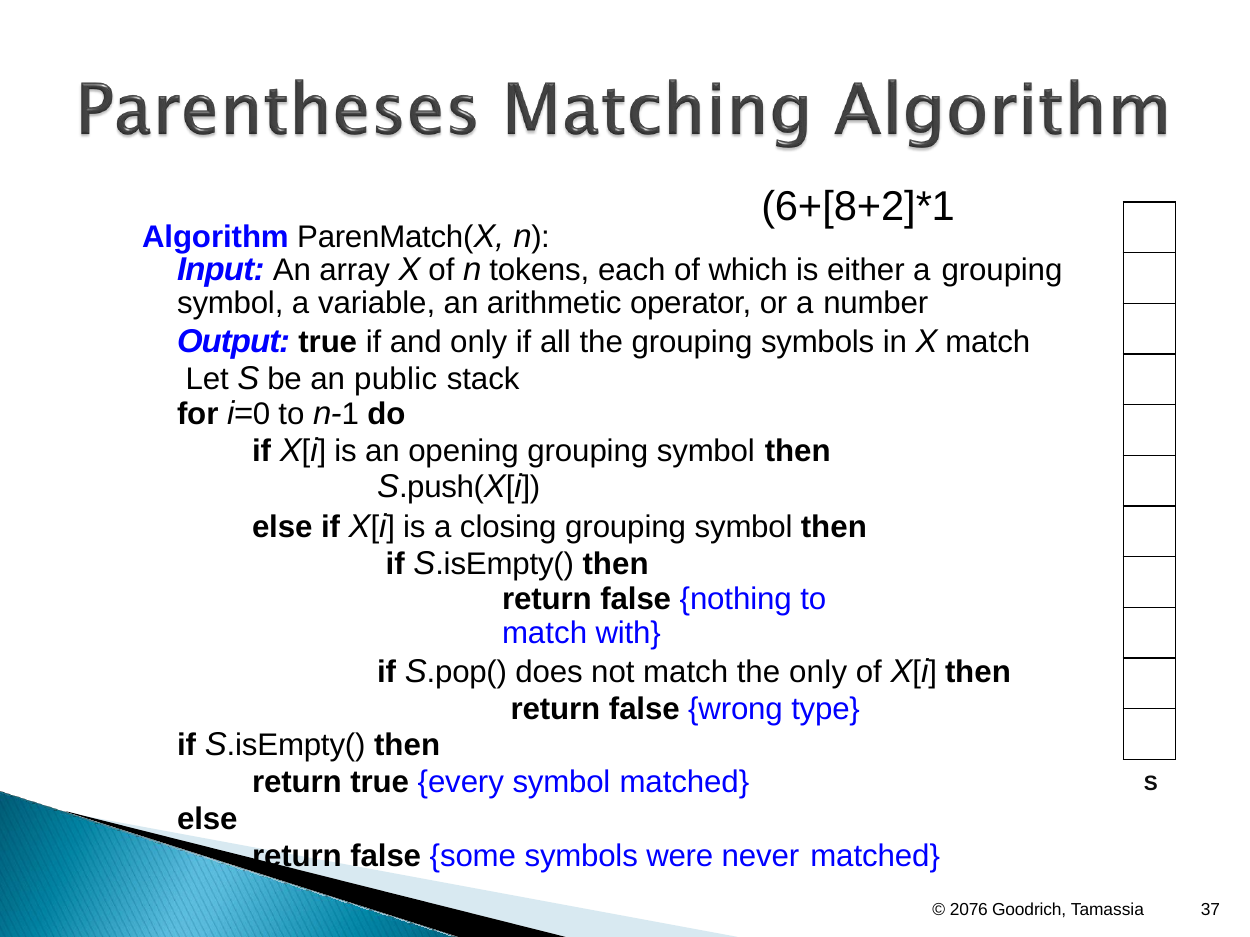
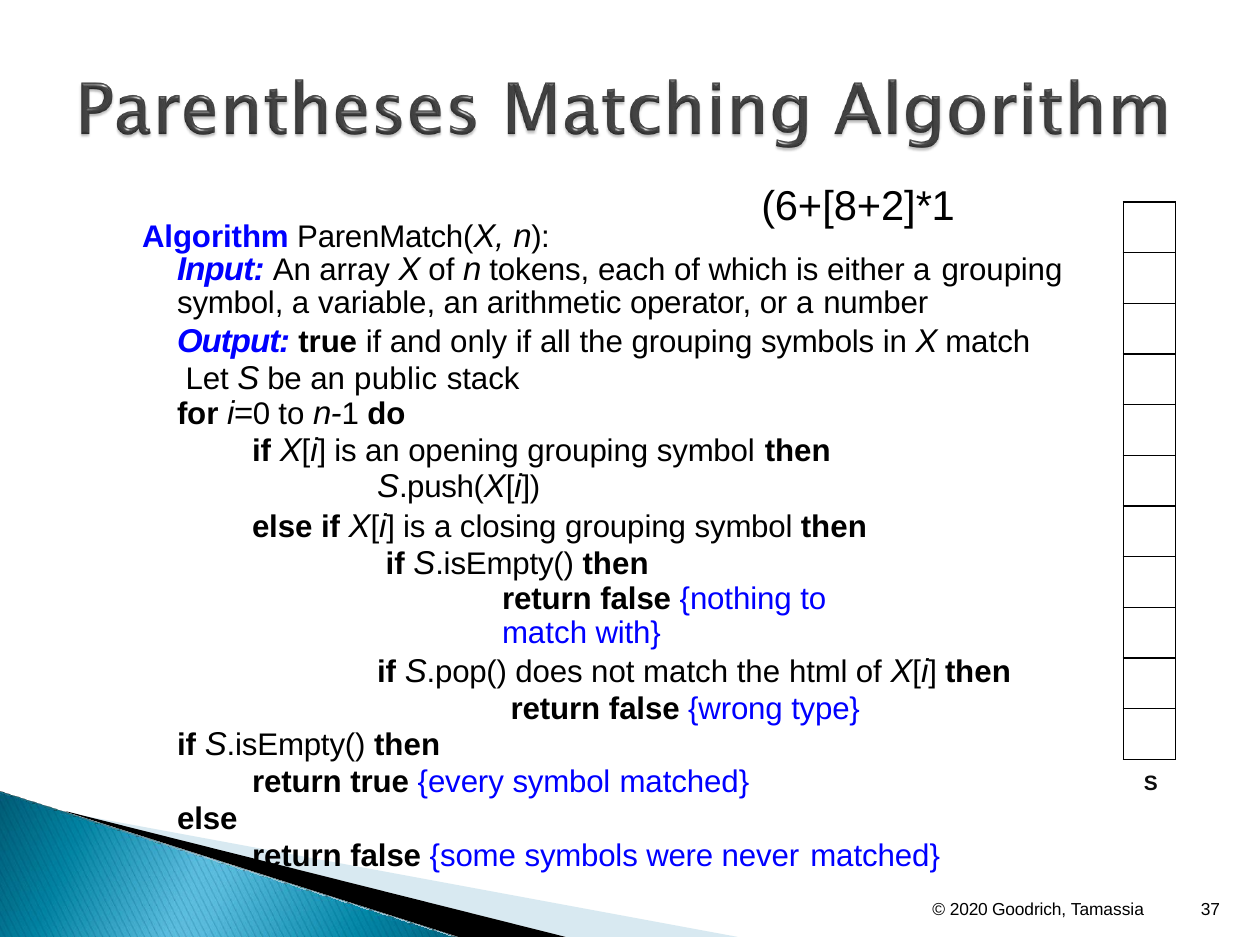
the only: only -> html (818, 672)
2076: 2076 -> 2020 (969, 910)
